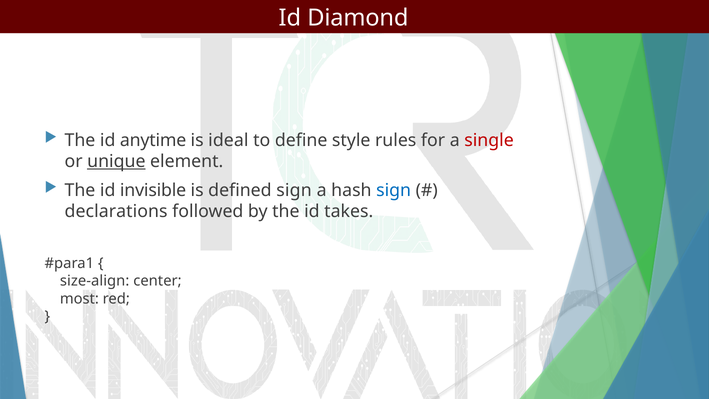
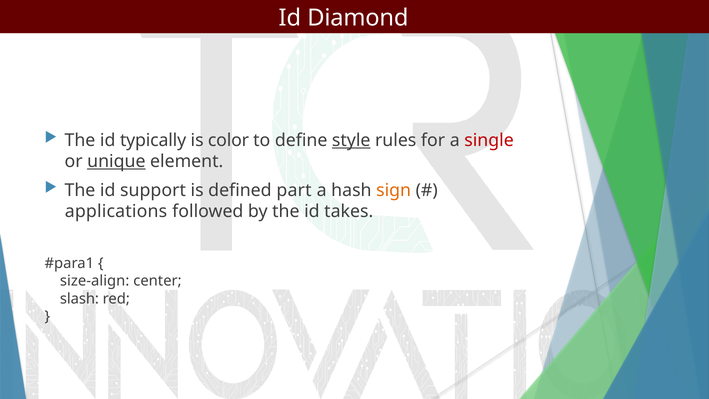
anytime: anytime -> typically (153, 140)
ideal: ideal -> color (228, 140)
style underline: none -> present (351, 140)
invisible: invisible -> support (153, 190)
defined sign: sign -> part (294, 190)
sign colour: blue -> orange (394, 190)
declarations: declarations -> applications (116, 211)
most: most -> slash (79, 299)
